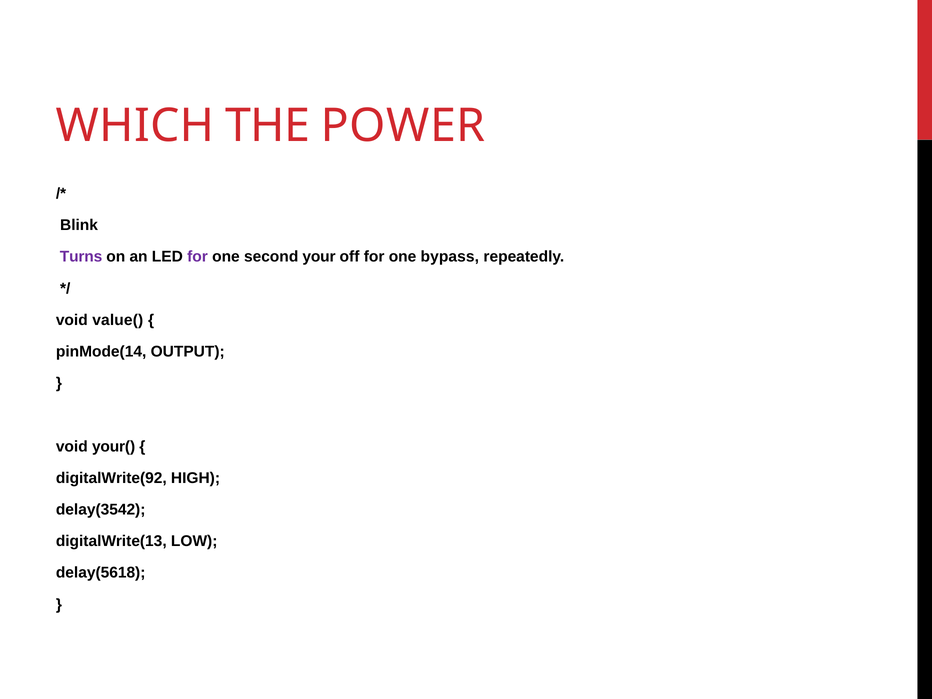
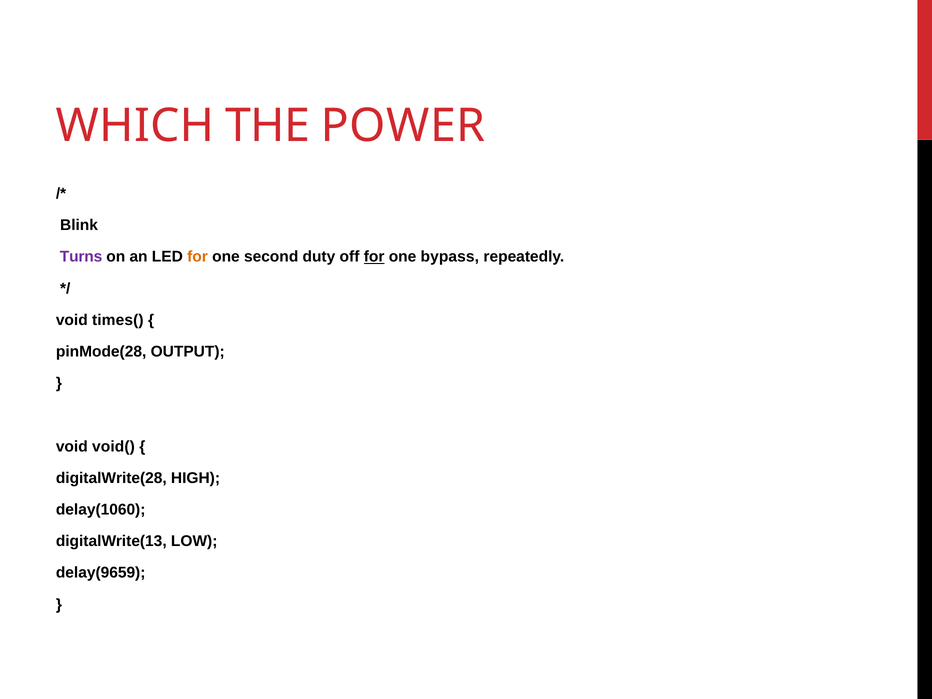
for colour: purple -> orange (198, 257)
your: your -> duty (319, 257)
for underline: none -> present (374, 257)
value(: value( -> times( (118, 320)
pinMode(14: pinMode(14 -> pinMode(28 (101, 352)
your(: your( -> void( (113, 446)
digitalWrite(92: digitalWrite(92 -> digitalWrite(28 (111, 478)
delay(3542: delay(3542 -> delay(1060 (101, 510)
delay(5618: delay(5618 -> delay(9659 (101, 573)
